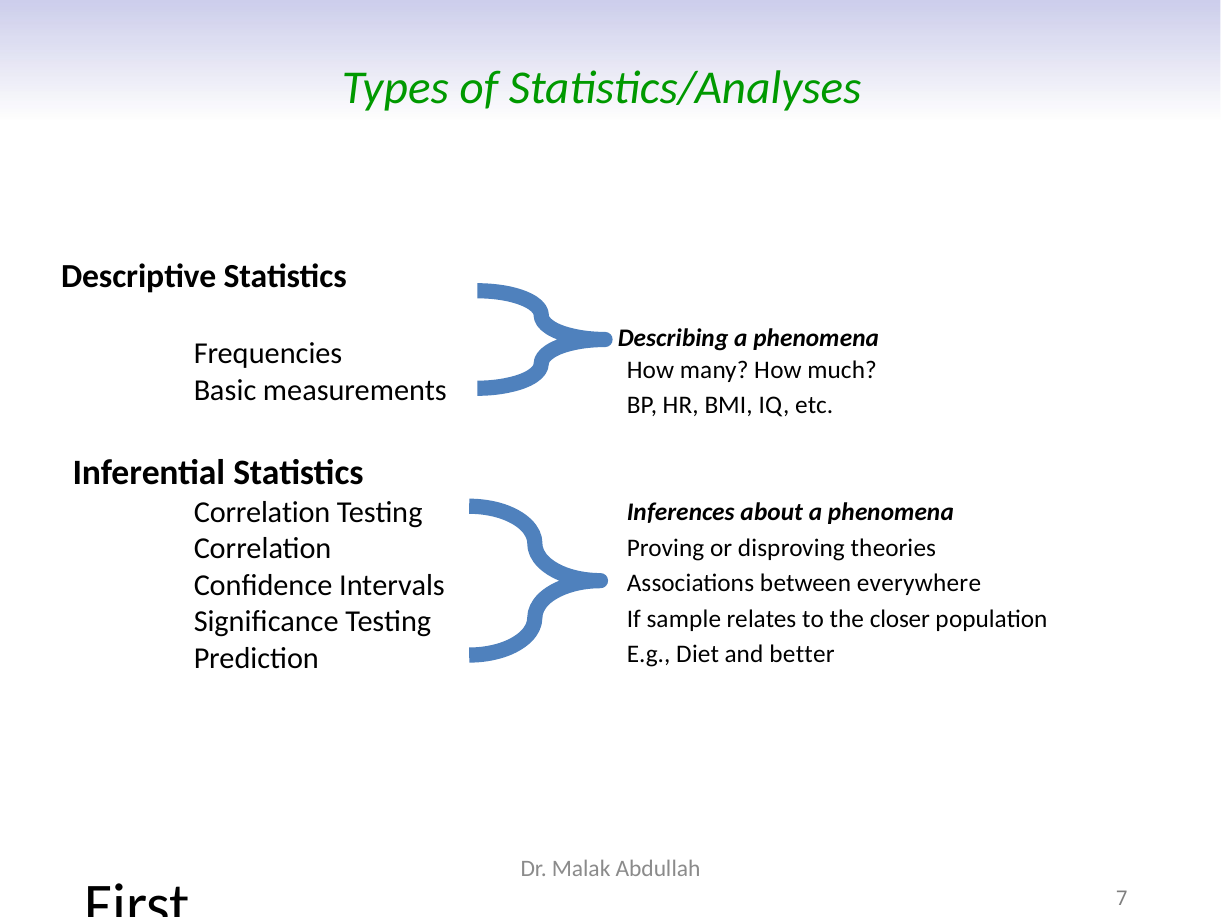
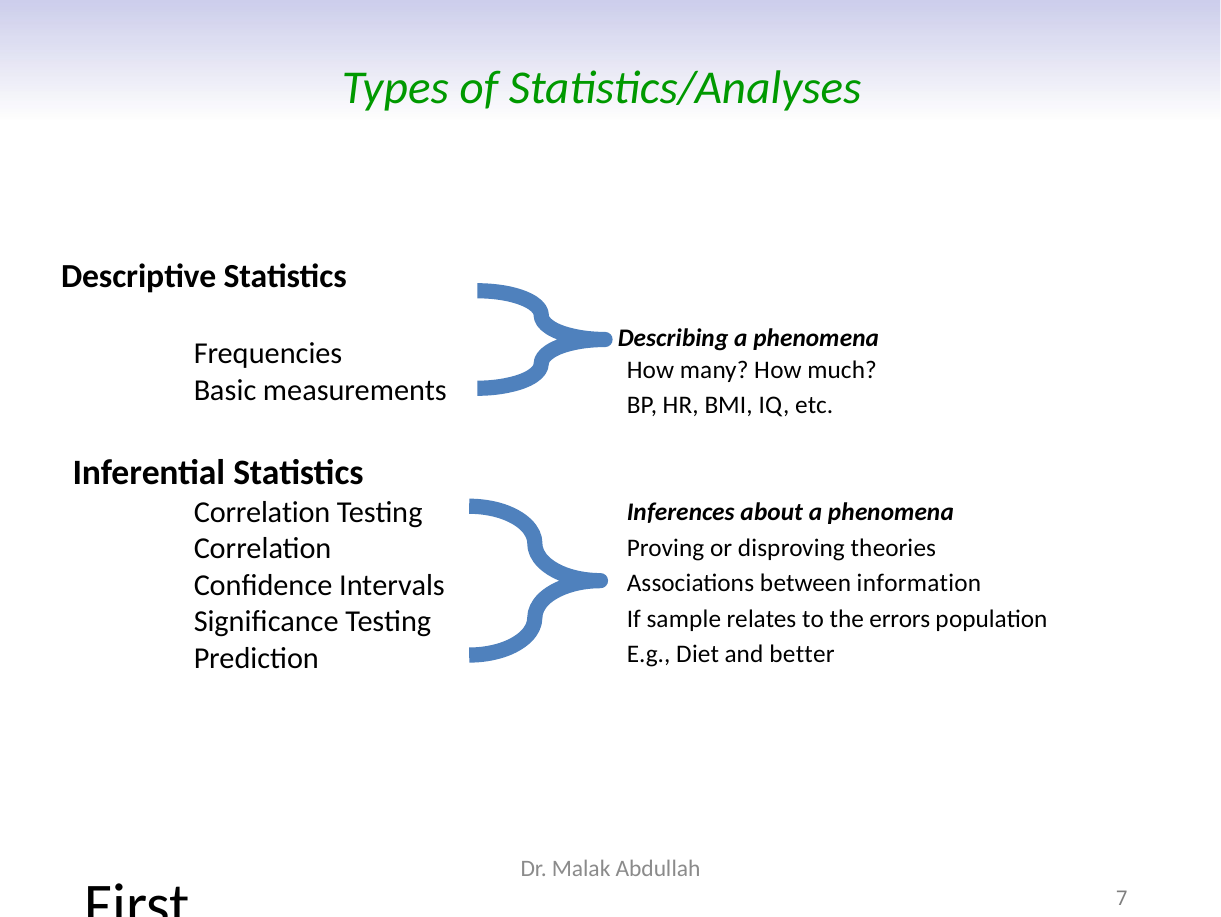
everywhere: everywhere -> information (919, 583)
closer: closer -> errors (900, 619)
